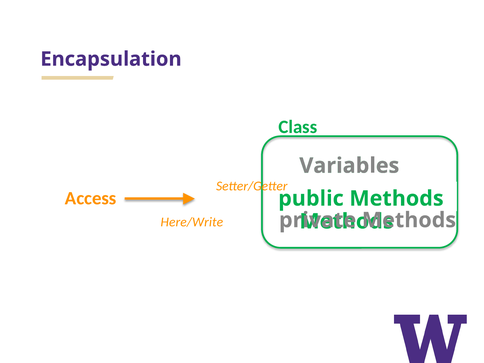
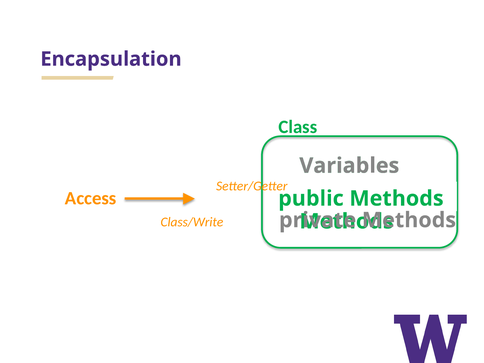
Here/Write: Here/Write -> Class/Write (192, 222)
